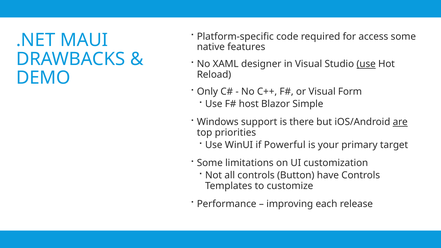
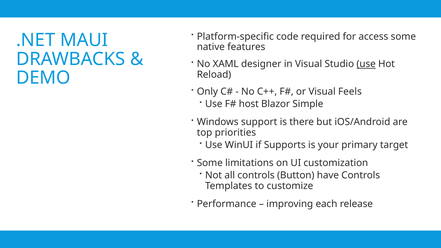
Form: Form -> Feels (350, 92)
are underline: present -> none (400, 122)
Powerful: Powerful -> Supports (285, 145)
